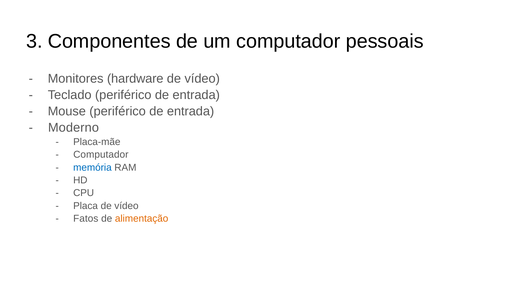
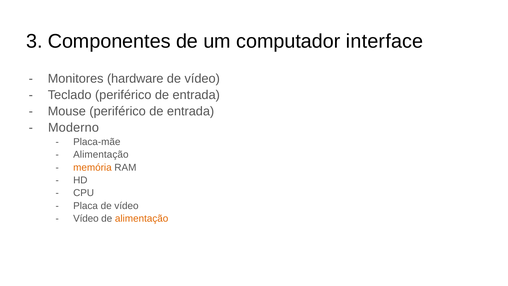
pessoais: pessoais -> interface (385, 41)
Computador: Computador -> Alimentação (101, 155)
memória colour: blue -> orange (92, 167)
Fatos: Fatos -> Vídeo (86, 218)
